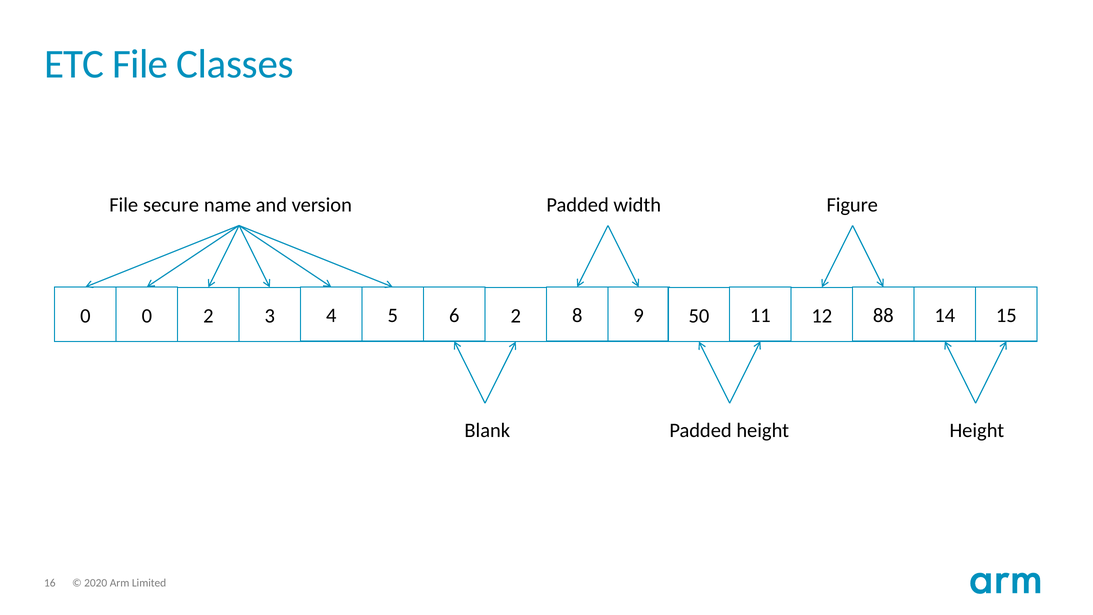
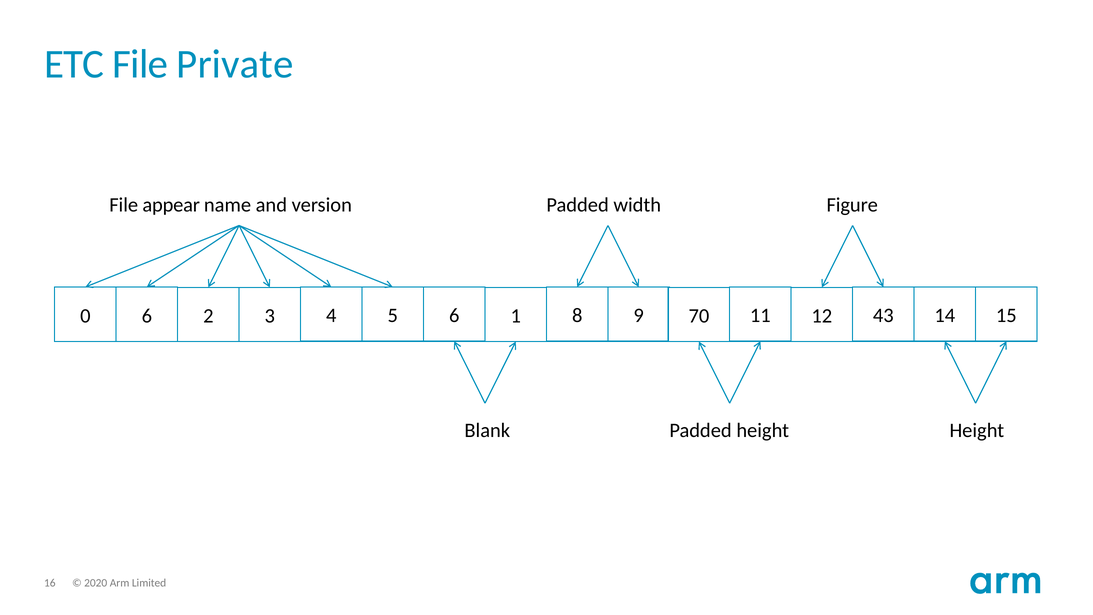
Classes: Classes -> Private (235, 64)
secure: secure -> appear (171, 205)
0 0: 0 -> 6 (147, 316)
6 2: 2 -> 1 (516, 316)
50: 50 -> 70 (699, 316)
88: 88 -> 43 (883, 315)
